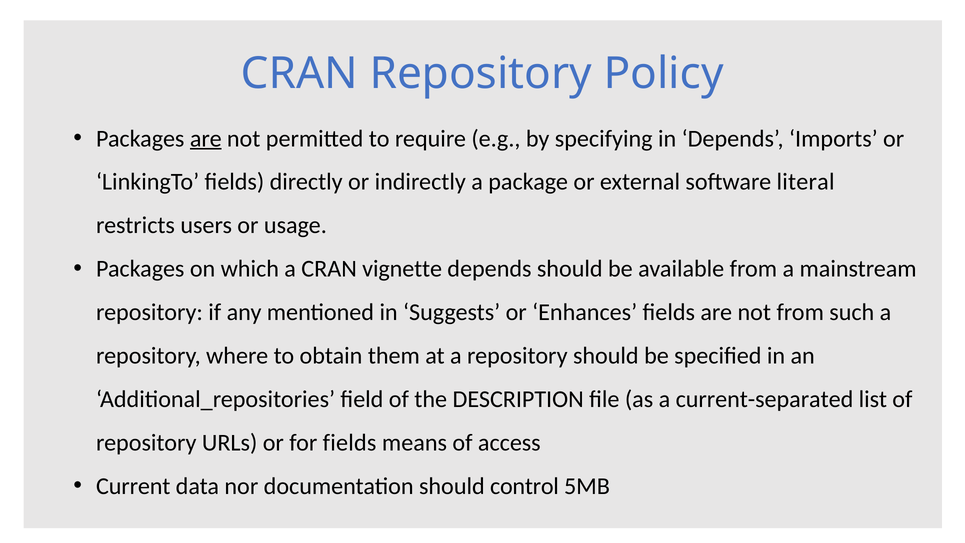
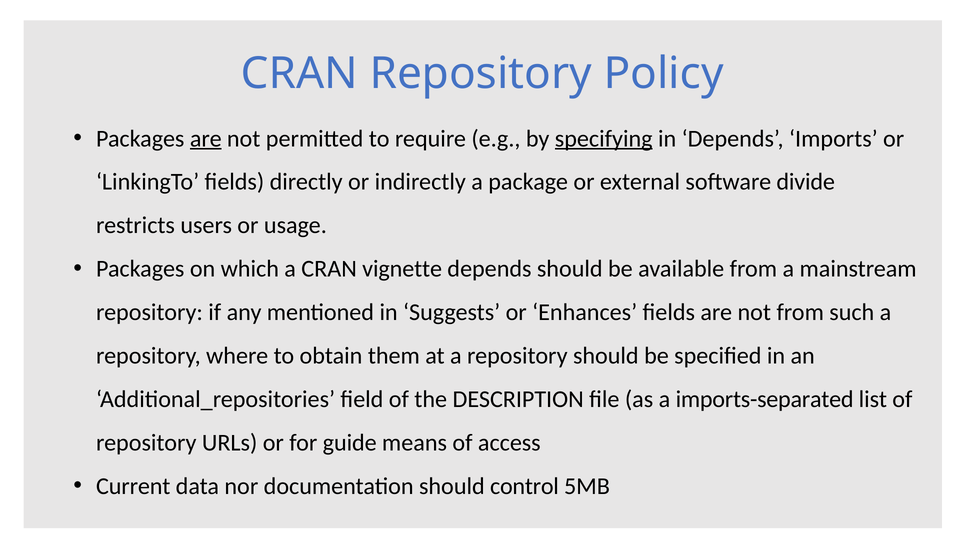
specifying underline: none -> present (604, 139)
literal: literal -> divide (806, 182)
current-separated: current-separated -> imports-separated (765, 399)
for fields: fields -> guide (350, 442)
